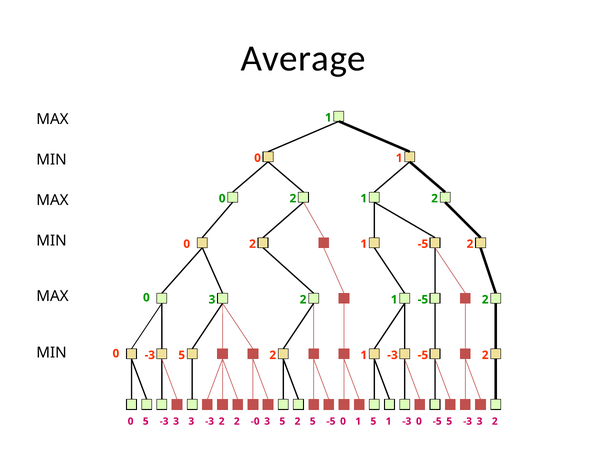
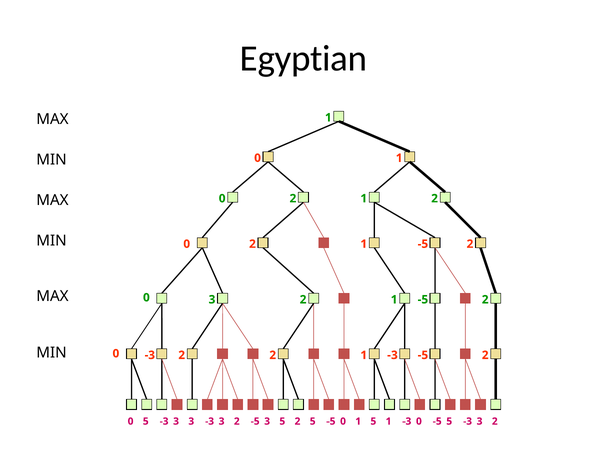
Average: Average -> Egyptian (304, 59)
0 -3 5: 5 -> 2 (182, 355)
2: 2 -> 3 (222, 422)
-0: -0 -> -5 (255, 422)
